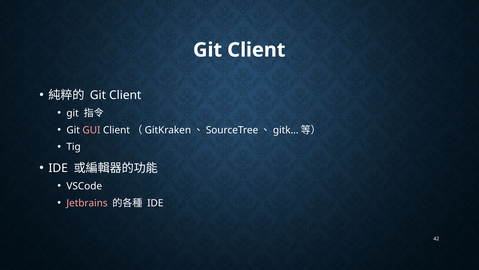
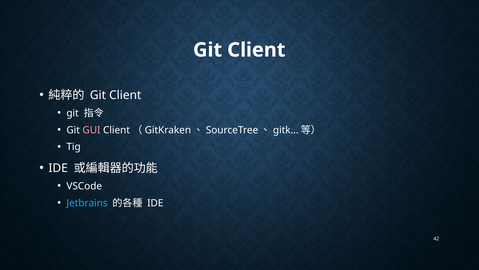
Jetbrains colour: pink -> light blue (87, 203)
